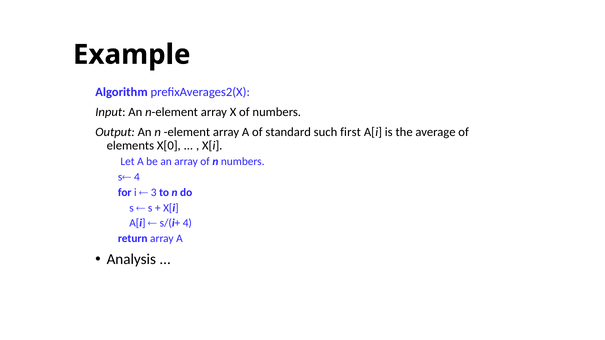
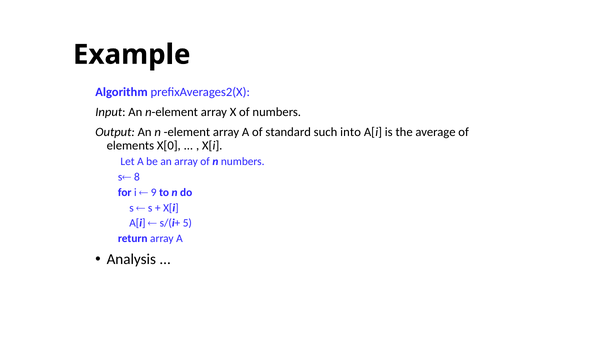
first: first -> into (351, 132)
s 4: 4 -> 8 (137, 177)
3: 3 -> 9 (154, 193)
s/(i+ 4: 4 -> 5 (187, 223)
